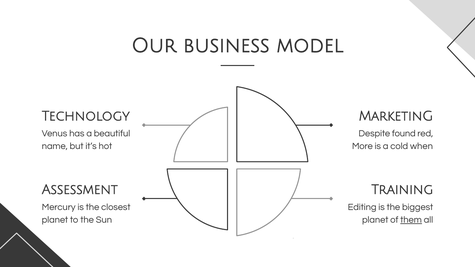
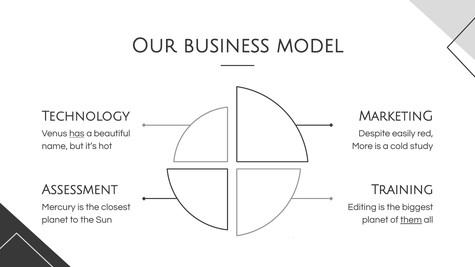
has underline: none -> present (77, 134)
found: found -> easily (404, 134)
when: when -> study (422, 146)
